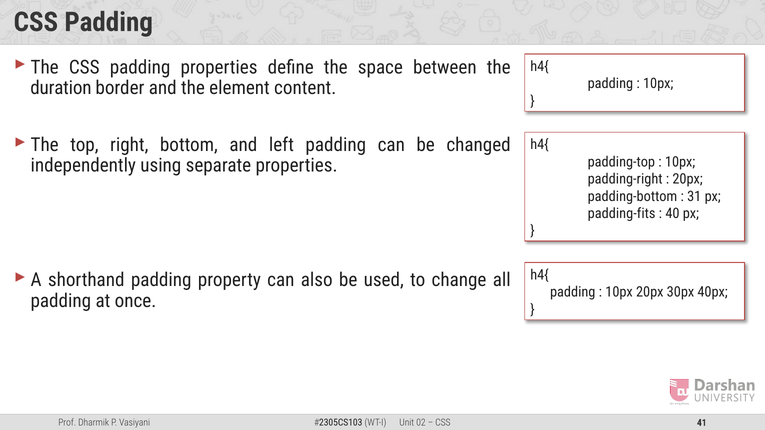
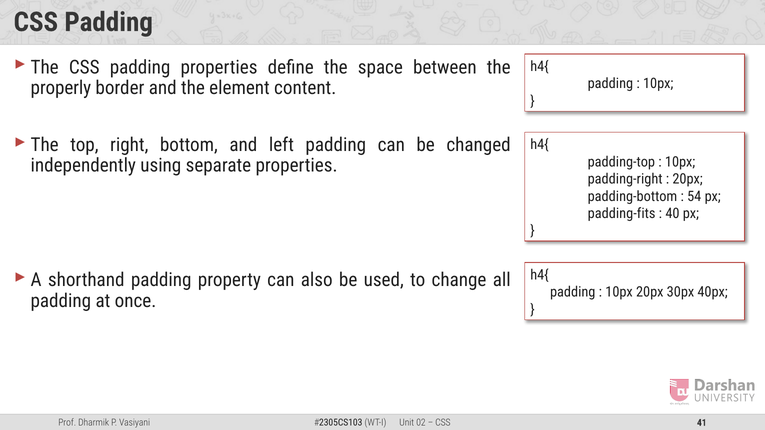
duration: duration -> properly (61, 88)
31: 31 -> 54 (694, 196)
